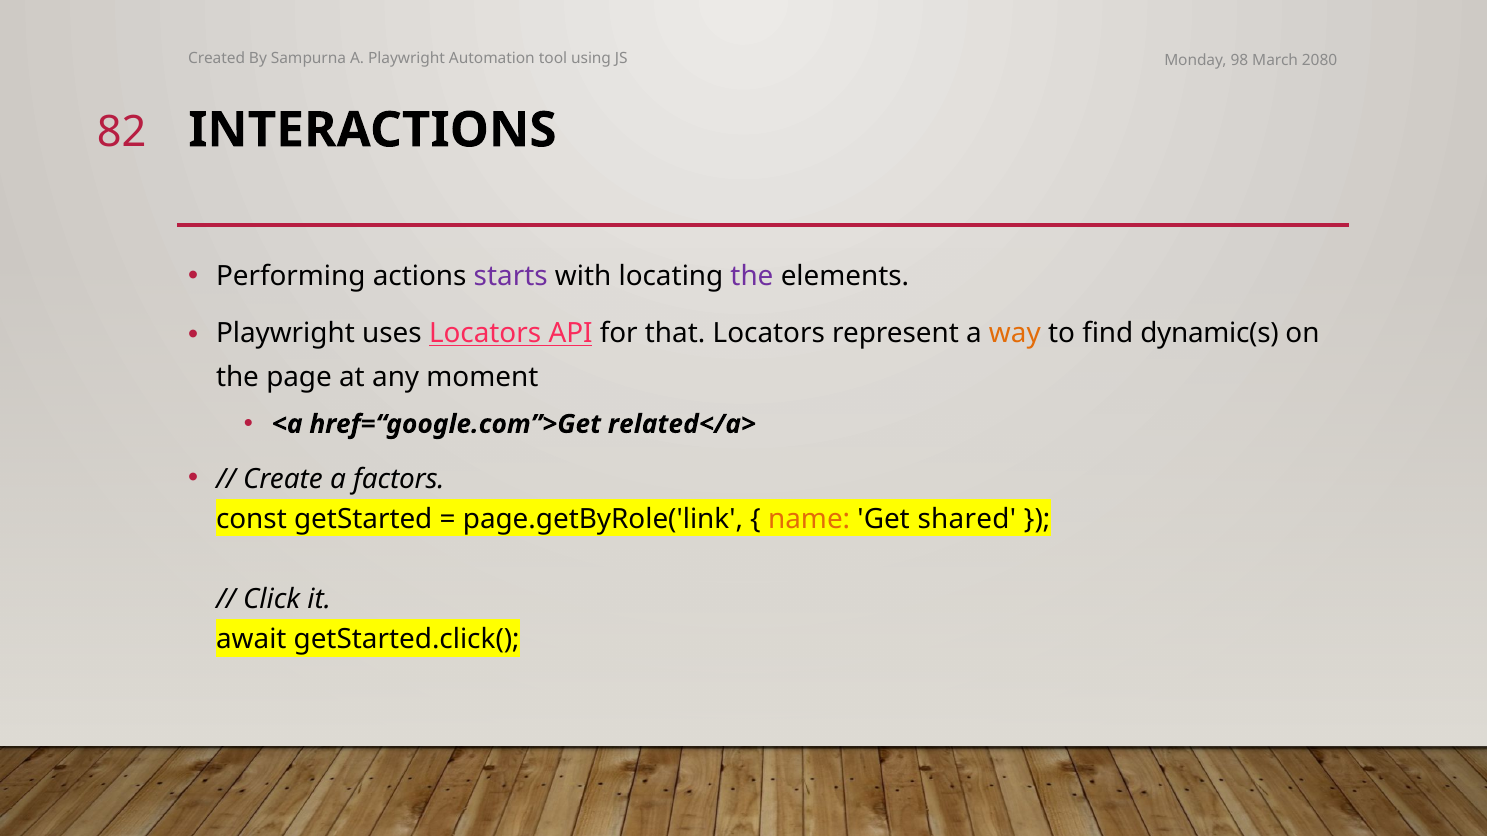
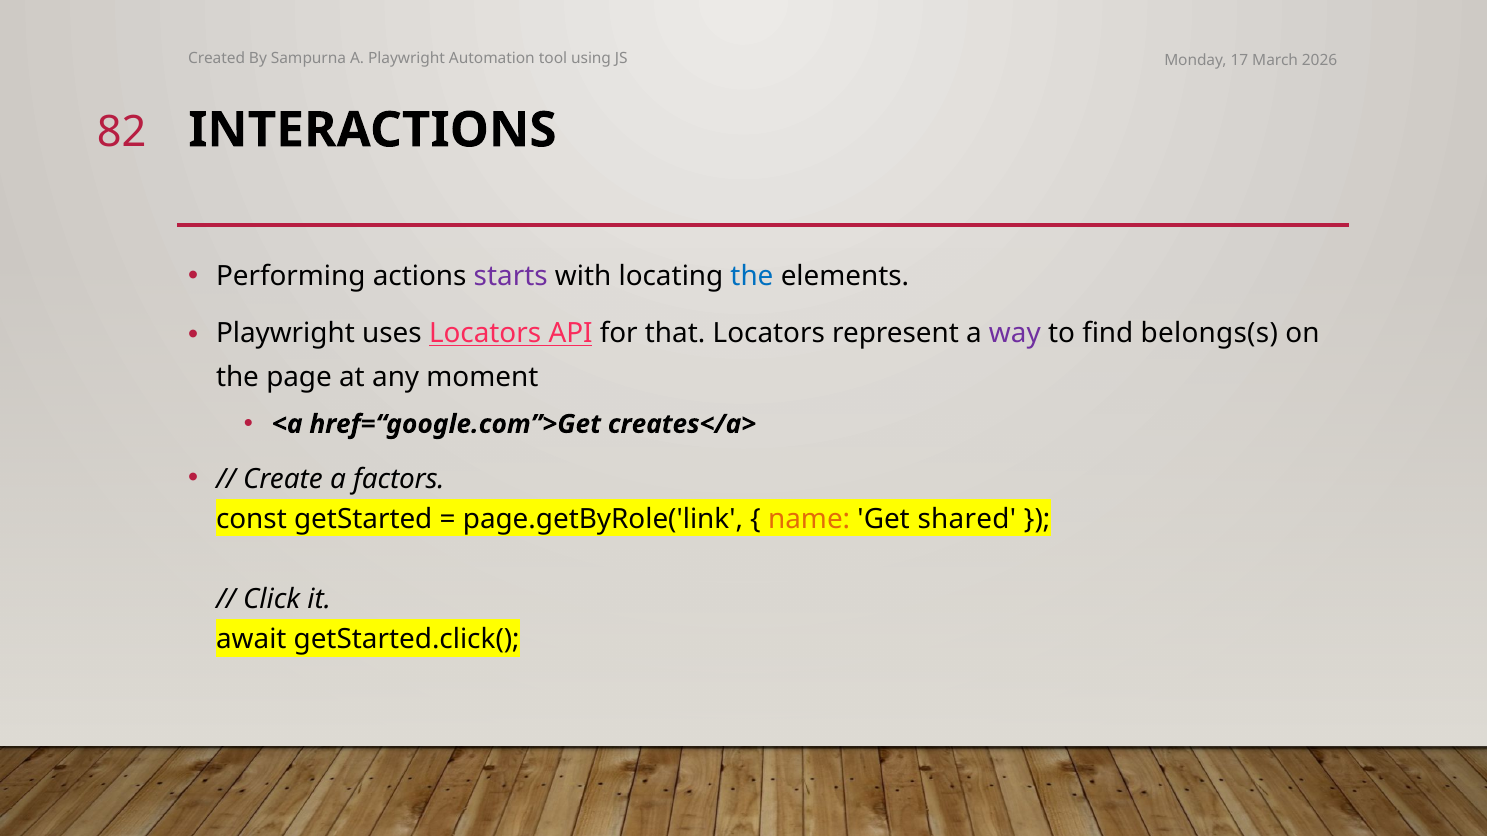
98: 98 -> 17 (1239, 60)
2080: 2080 -> 2026 (1320, 60)
the colour: purple -> blue (752, 277)
way colour: orange -> purple (1015, 333)
dynamic(s: dynamic(s -> belongs(s (1209, 333)
related</a>: related</a> -> creates</a> (682, 424)
